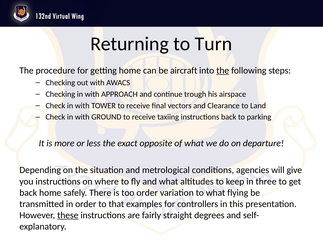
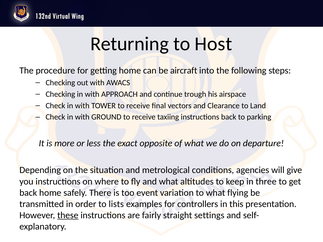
Turn: Turn -> Host (213, 44)
the underline: present -> none (223, 71)
too order: order -> event (147, 193)
that: that -> lists (116, 204)
degrees: degrees -> settings (209, 216)
